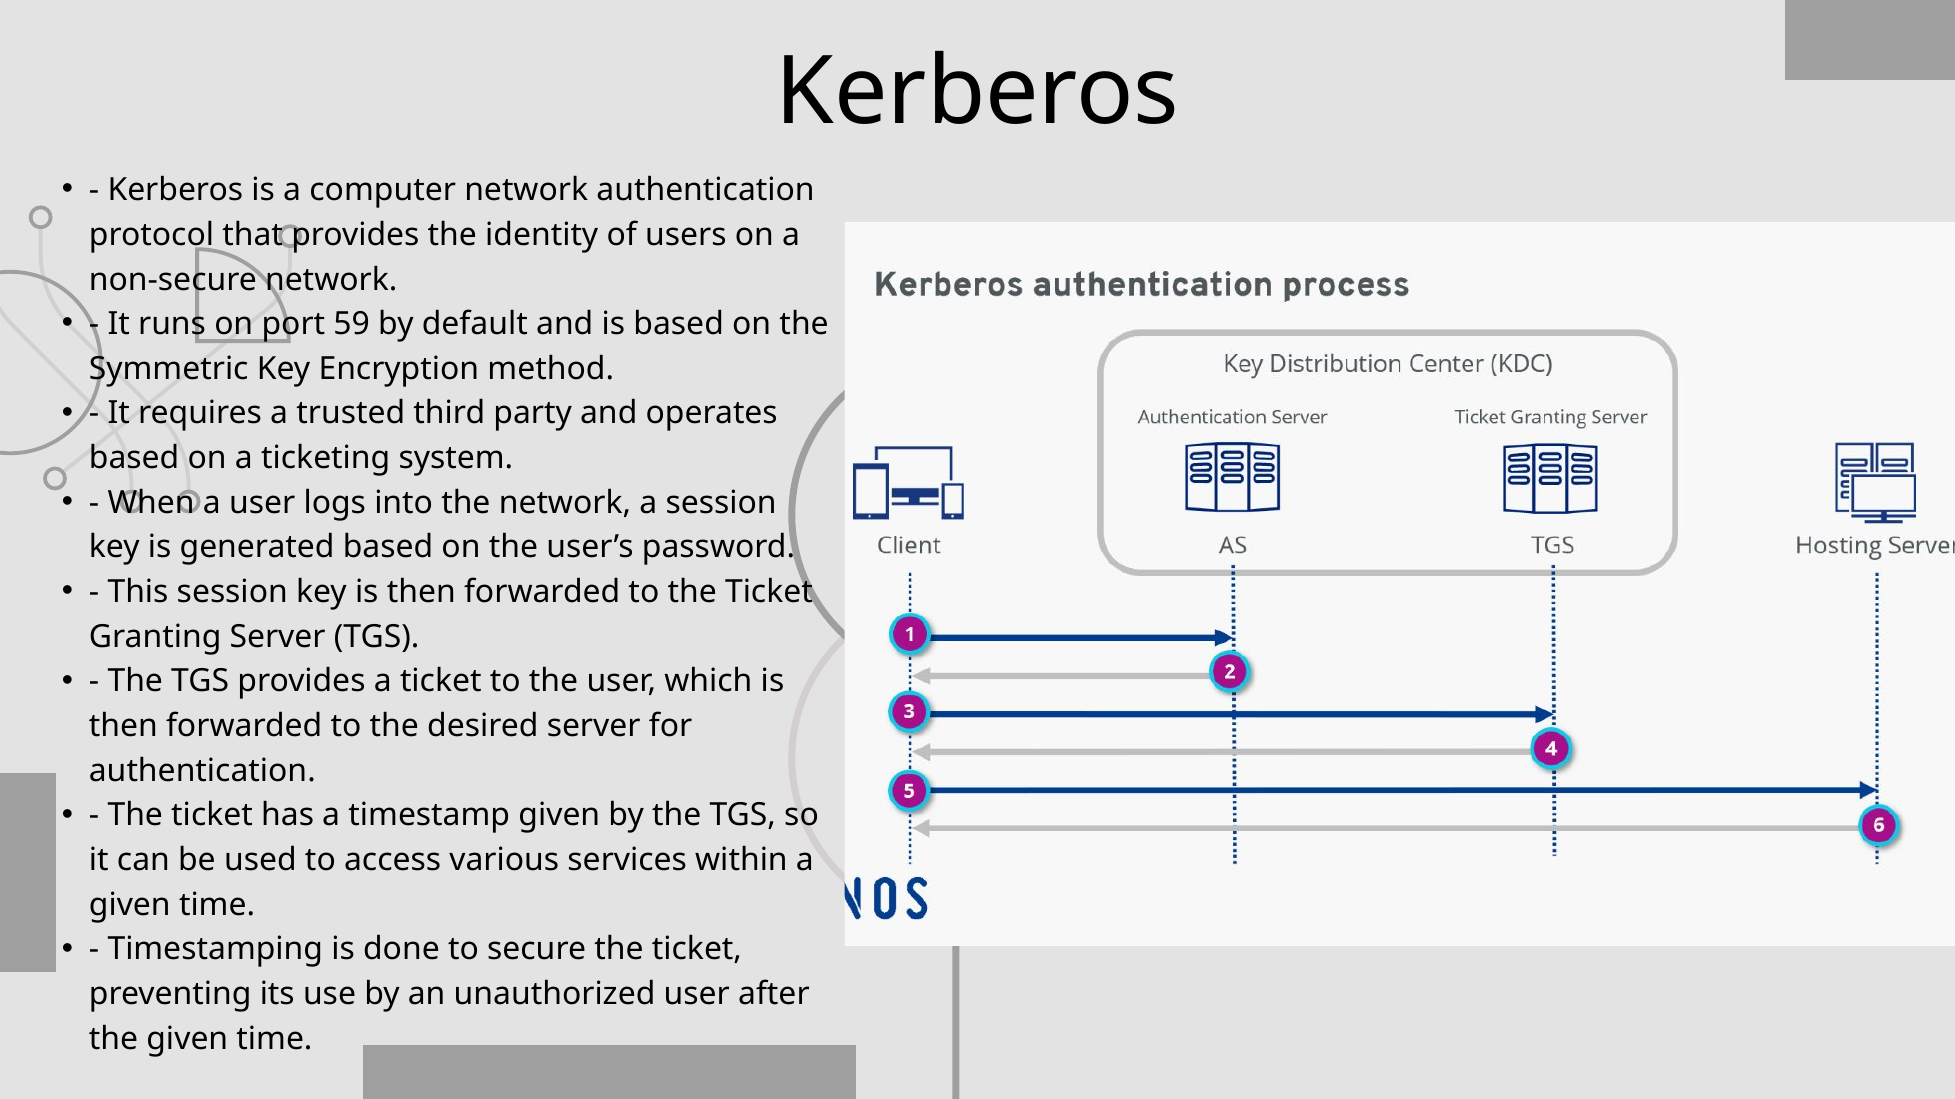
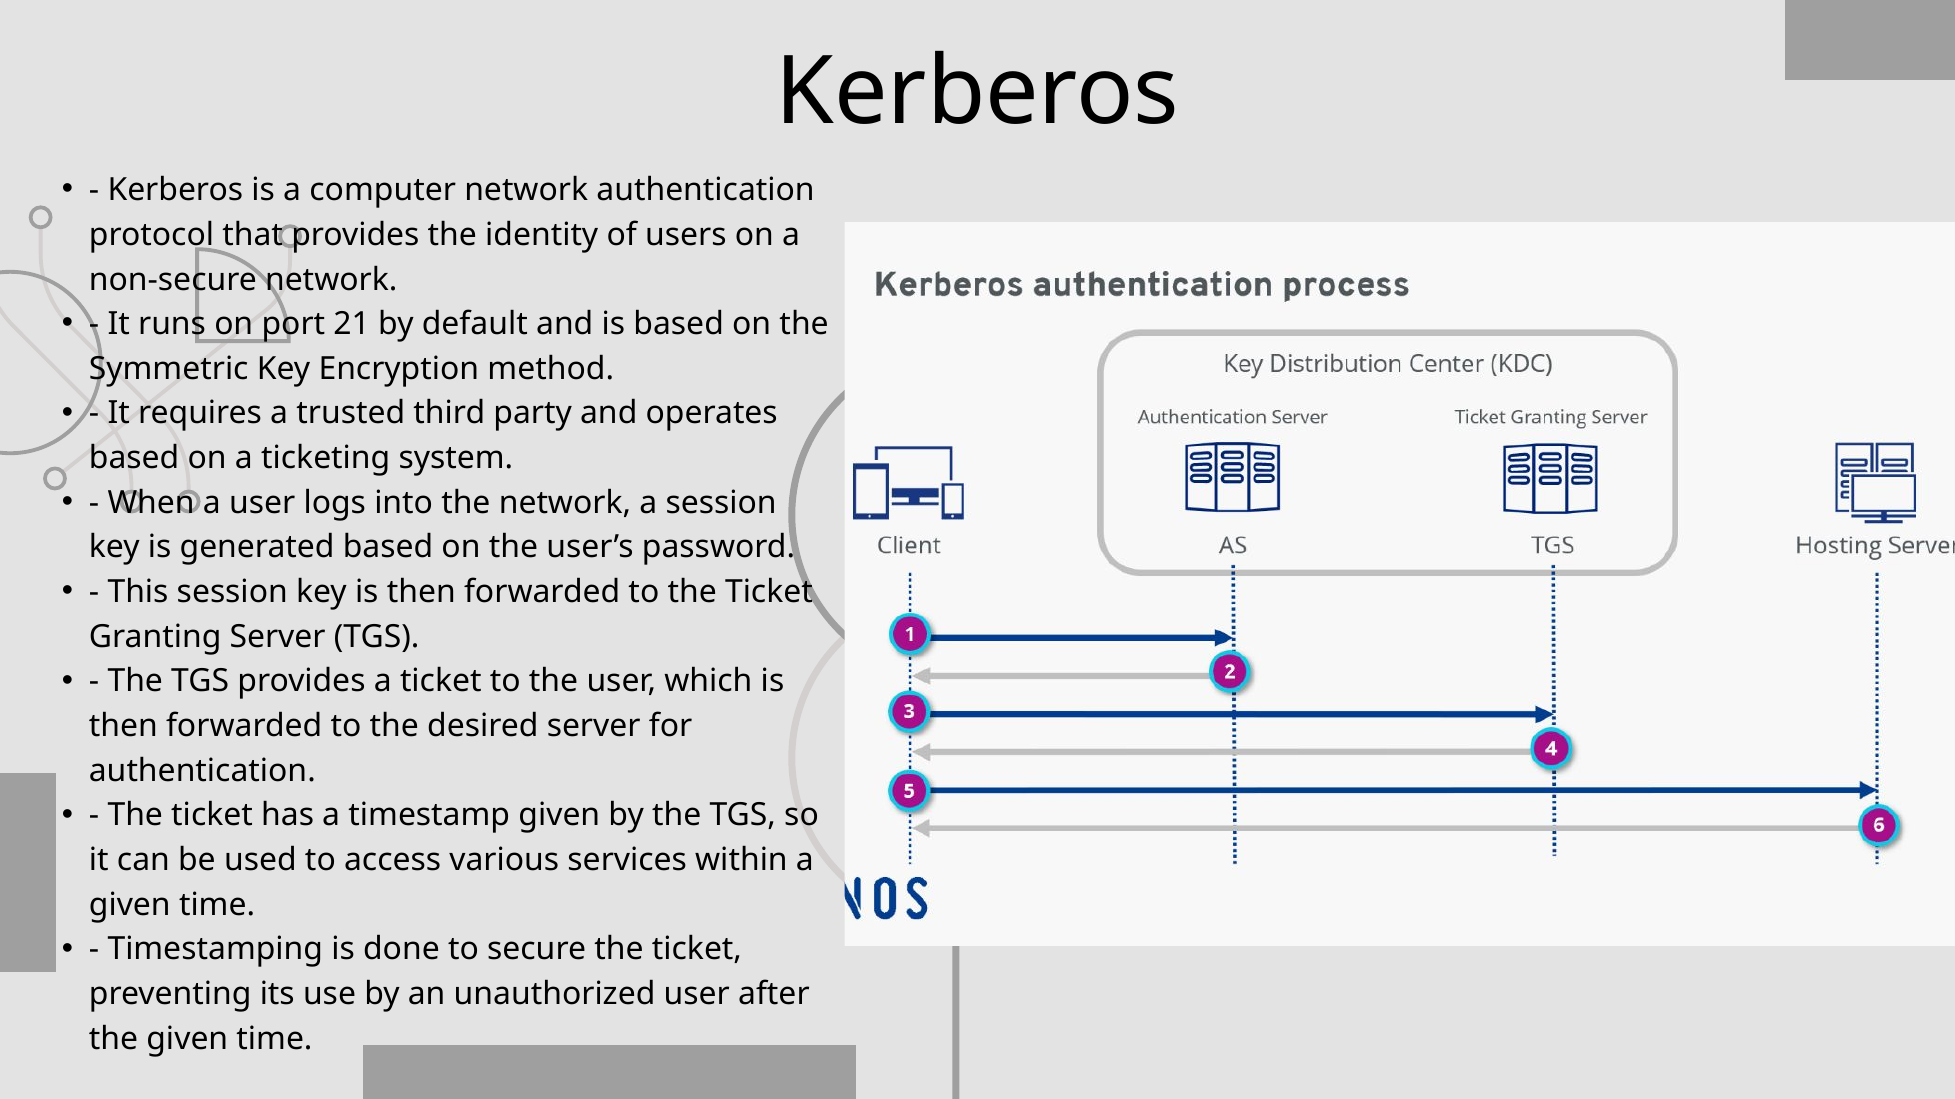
59: 59 -> 21 (352, 324)
